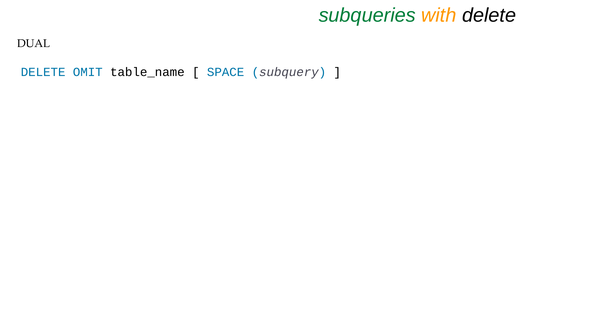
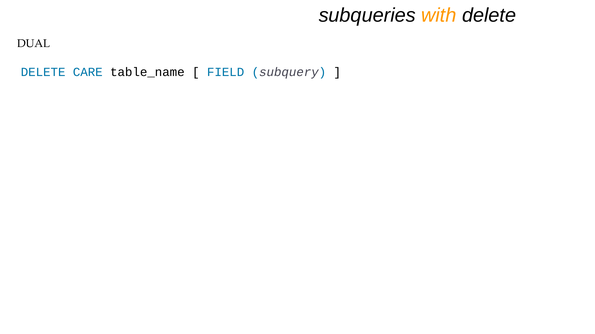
subqueries colour: green -> black (367, 15)
OMIT: OMIT -> CARE (88, 72)
SPACE: SPACE -> FIELD (226, 72)
